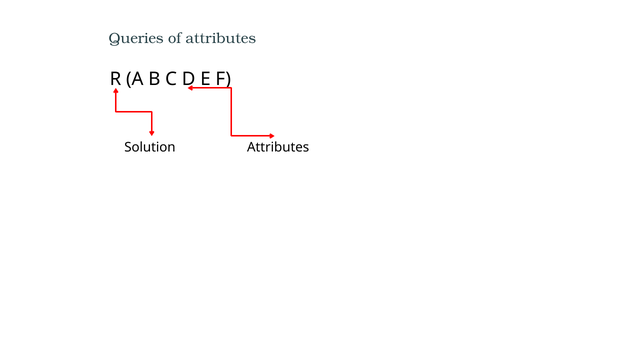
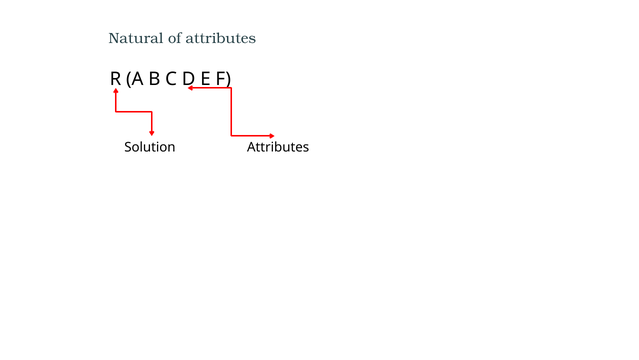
Queries: Queries -> Natural (136, 38)
